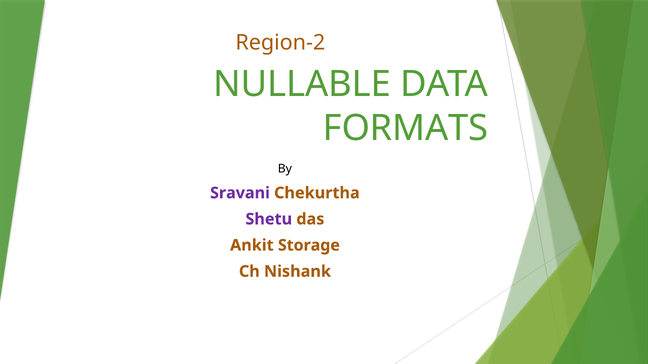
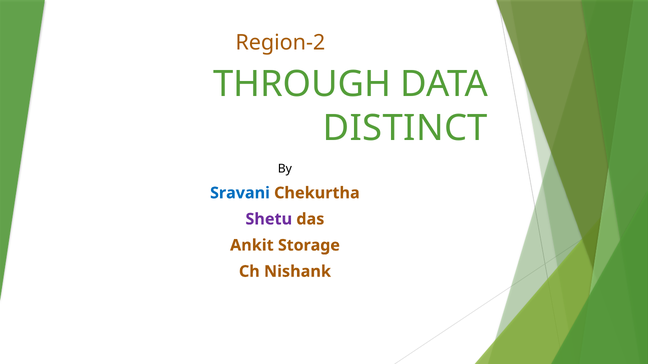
NULLABLE: NULLABLE -> THROUGH (302, 85)
FORMATS: FORMATS -> DISTINCT (405, 128)
Sravani colour: purple -> blue (240, 193)
